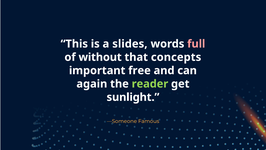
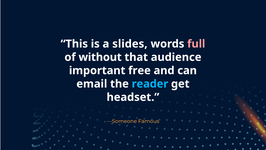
concepts: concepts -> audience (176, 57)
again: again -> email (92, 84)
reader colour: light green -> light blue (150, 84)
sunlight: sunlight -> headset (133, 97)
